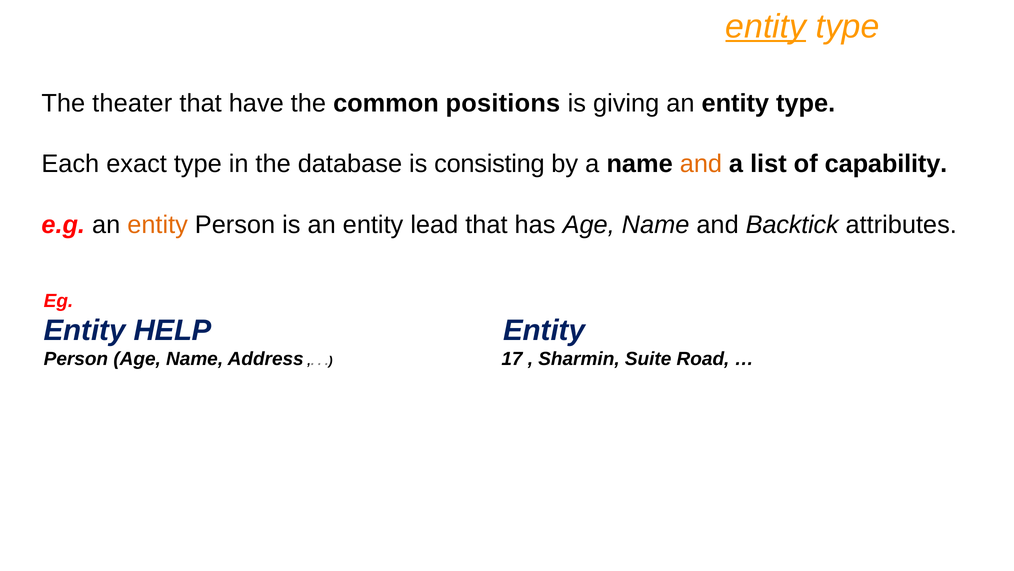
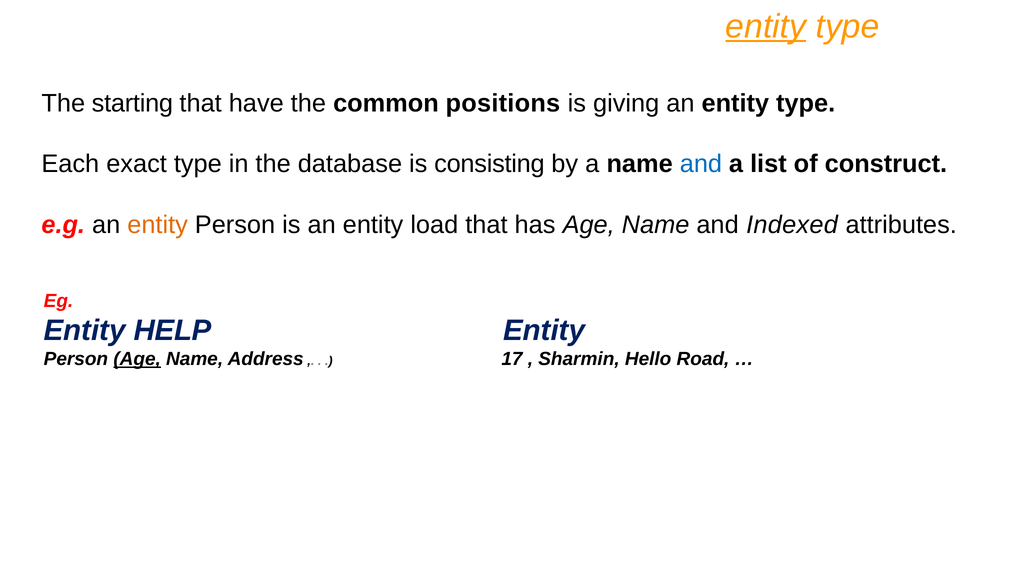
theater: theater -> starting (132, 103)
and colour: orange -> blue (701, 164)
capability: capability -> construct (886, 164)
lead: lead -> load (434, 225)
Backtick: Backtick -> Indexed (792, 225)
Age underline: none -> present (137, 359)
Suite: Suite -> Hello (648, 359)
